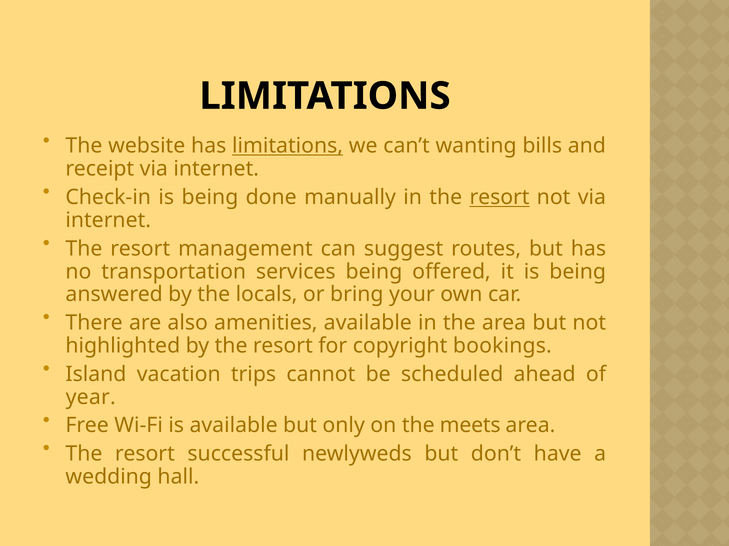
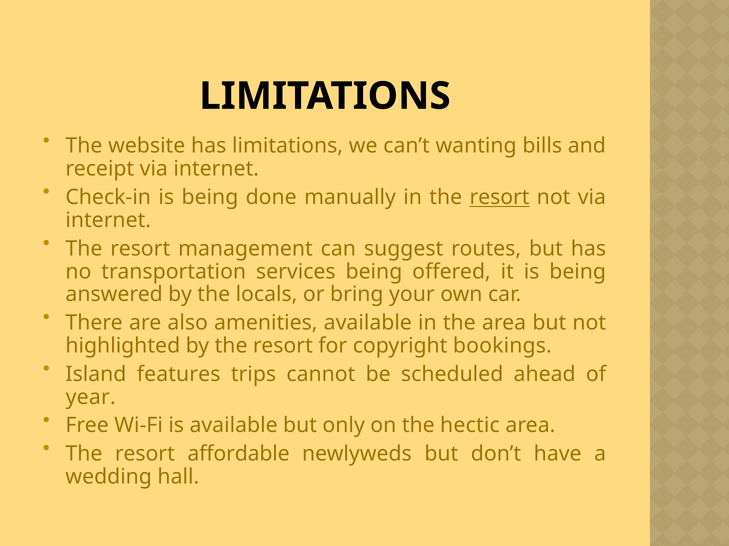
limitations underline: present -> none (288, 146)
vacation: vacation -> features (179, 375)
meets: meets -> hectic (470, 426)
successful: successful -> affordable (239, 454)
